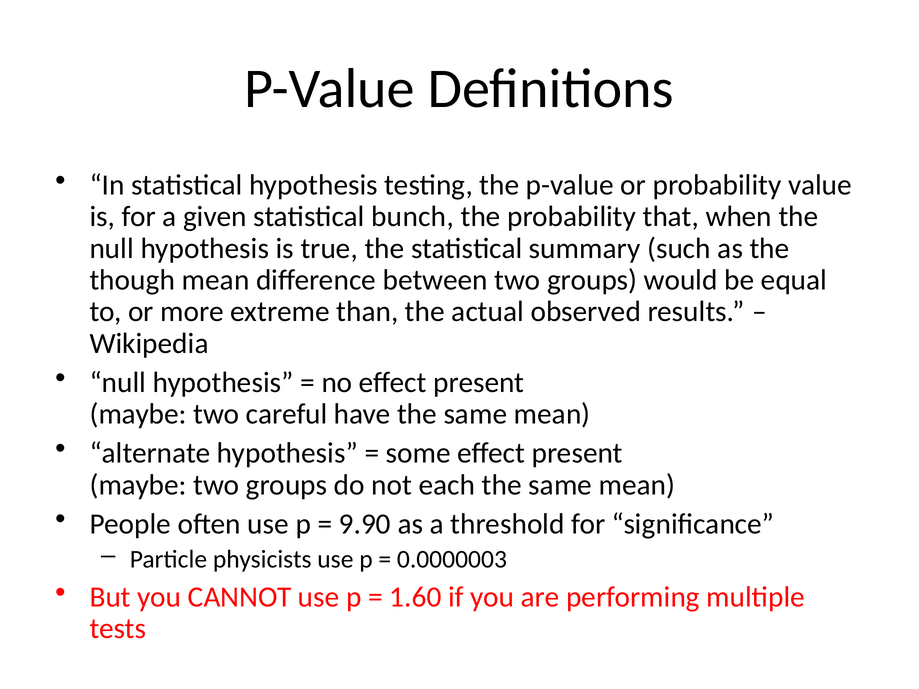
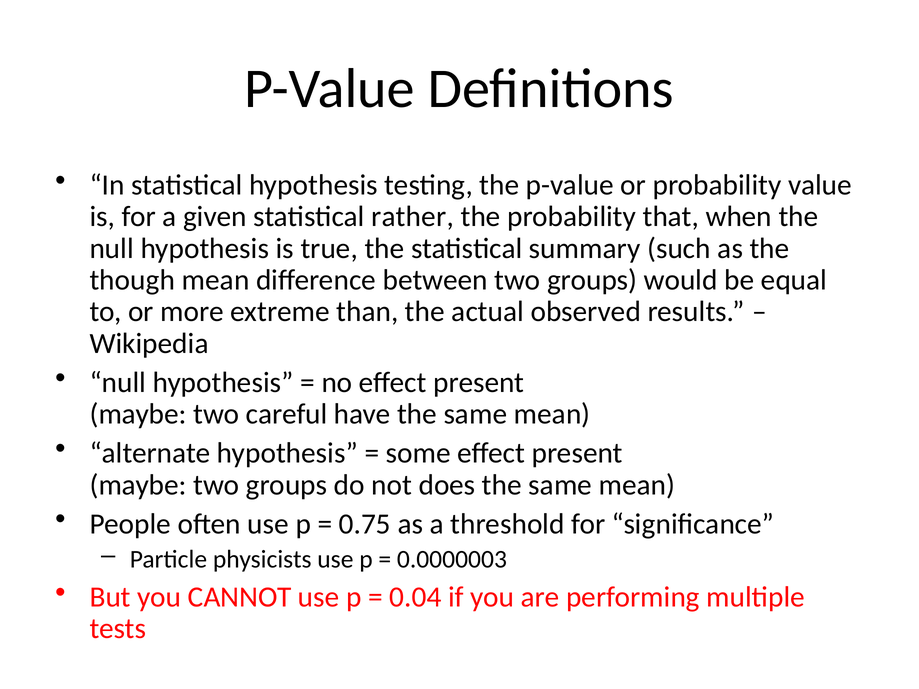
bunch: bunch -> rather (413, 217)
each: each -> does (447, 485)
9.90: 9.90 -> 0.75 (365, 524)
1.60: 1.60 -> 0.04 (415, 597)
